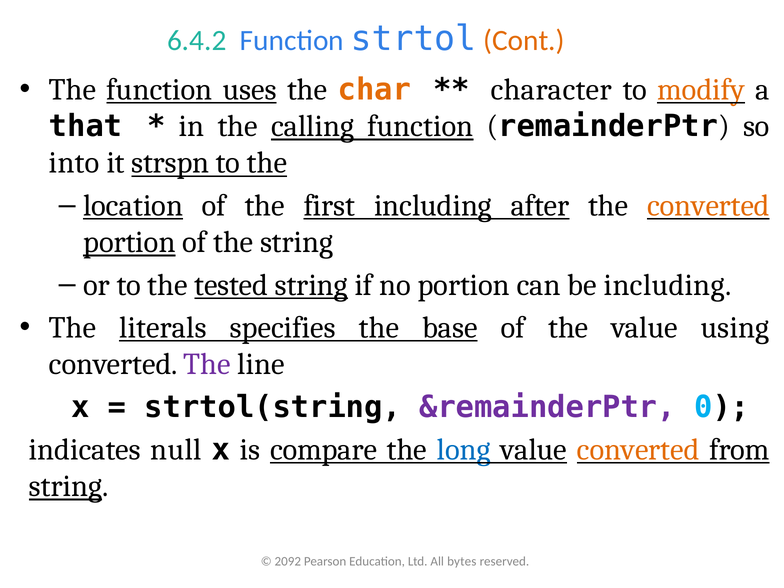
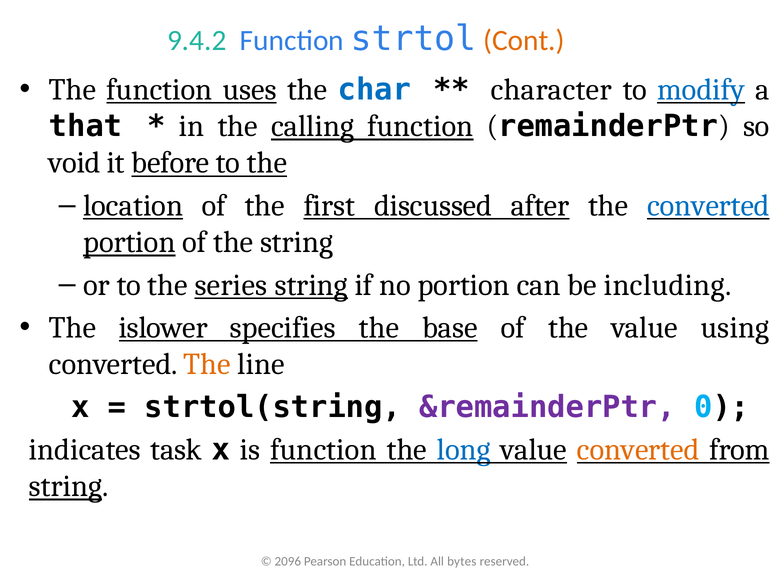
6.4.2: 6.4.2 -> 9.4.2 (197, 40)
char colour: orange -> blue (374, 90)
modify colour: orange -> blue (701, 90)
into: into -> void (75, 163)
strspn: strspn -> before (170, 163)
first including: including -> discussed (433, 206)
converted colour: orange -> blue (708, 206)
tested: tested -> series (231, 285)
literals: literals -> islower (163, 328)
The colour: purple -> orange (207, 364)
null: null -> task (176, 450)
is compare: compare -> function (323, 450)
2092: 2092 -> 2096 (288, 562)
